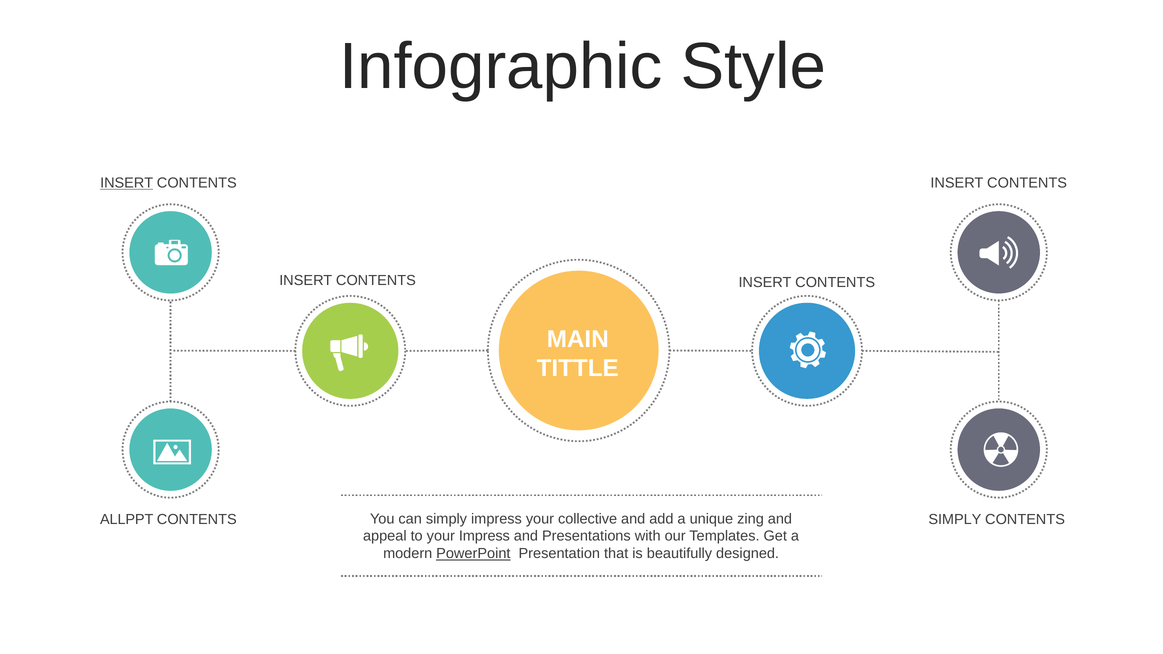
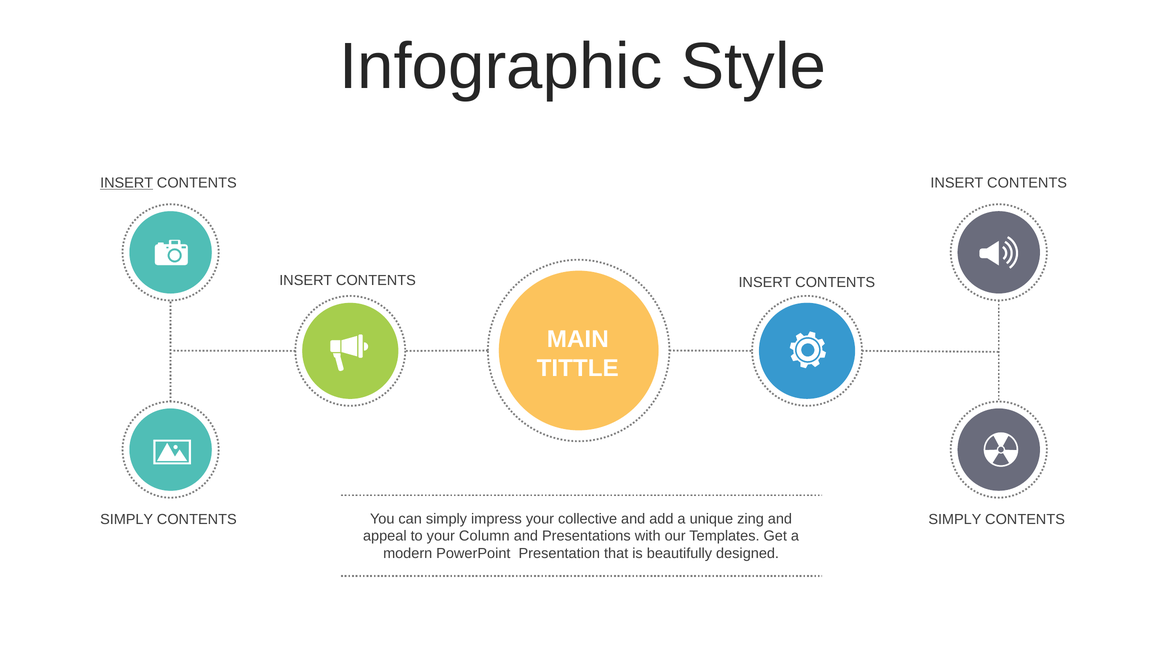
ALLPPT: ALLPPT -> SIMPLY (127, 519)
your Impress: Impress -> Column (484, 536)
PowerPoint underline: present -> none (473, 554)
